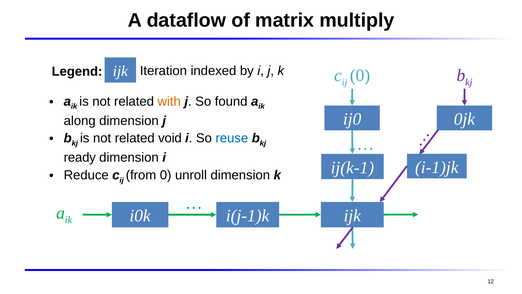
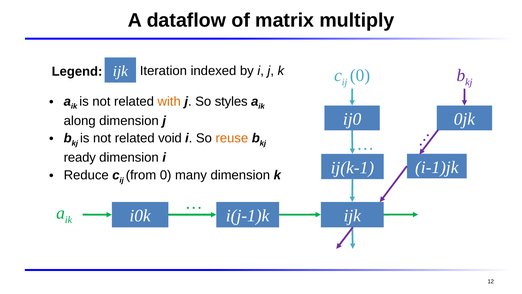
found: found -> styles (231, 101)
reuse colour: blue -> orange (232, 138)
unroll: unroll -> many (191, 175)
